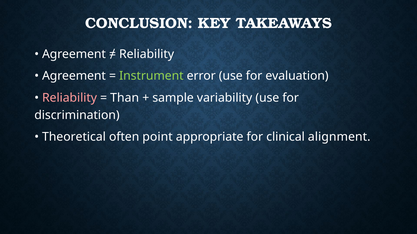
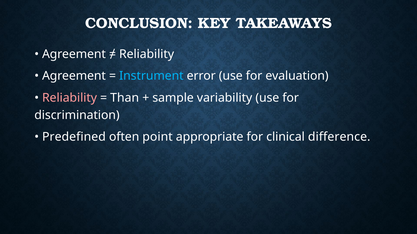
Instrument colour: light green -> light blue (151, 76)
Theoretical: Theoretical -> Predefined (74, 137)
alignment: alignment -> difference (339, 137)
